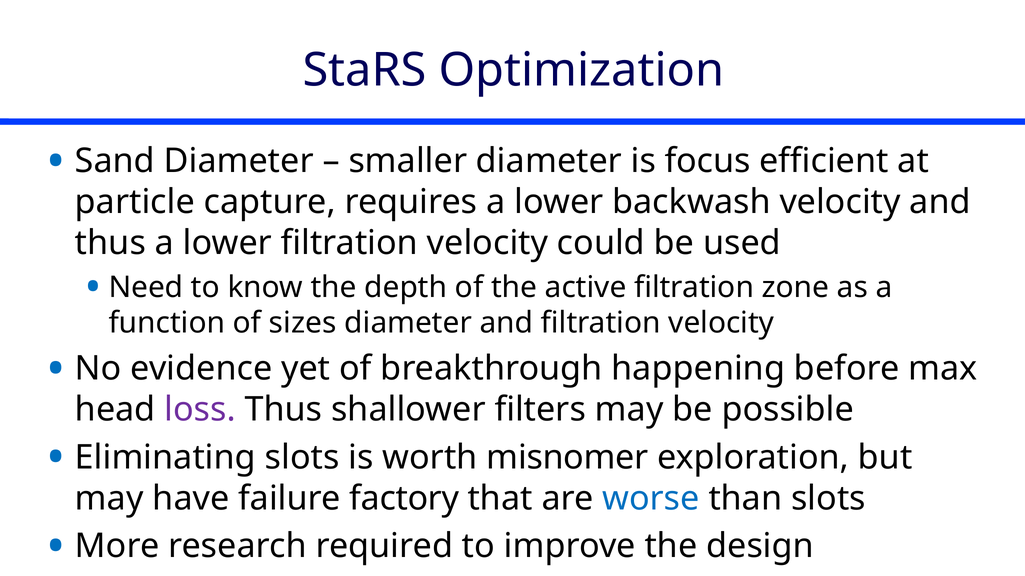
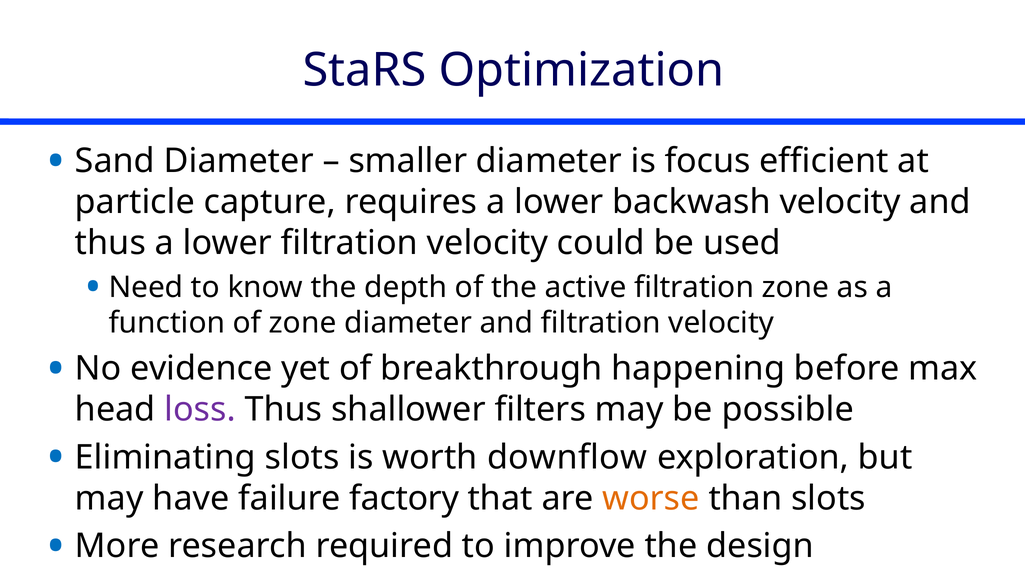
of sizes: sizes -> zone (303, 323)
misnomer: misnomer -> downflow (567, 458)
worse colour: blue -> orange (651, 499)
